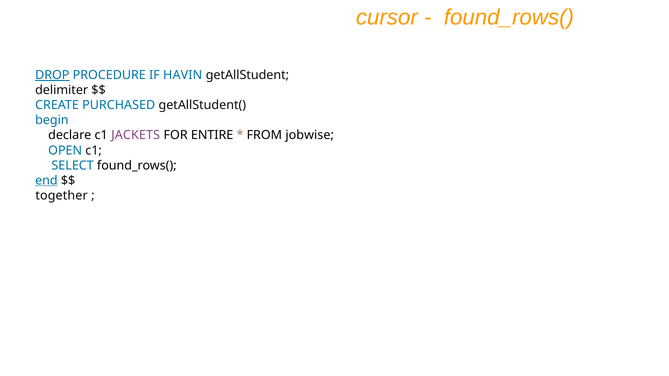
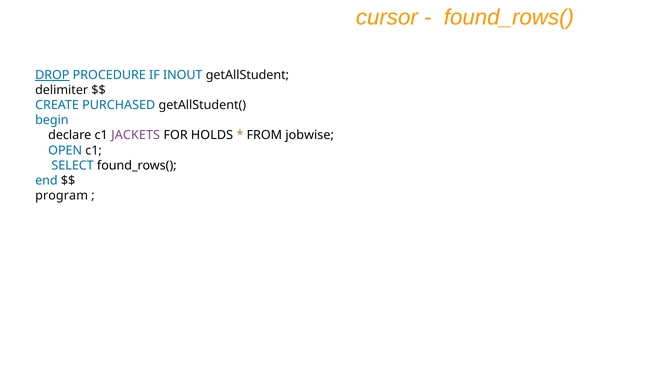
HAVIN: HAVIN -> INOUT (183, 75)
ENTIRE: ENTIRE -> HOLDS (212, 135)
end underline: present -> none (46, 181)
together: together -> program (62, 196)
